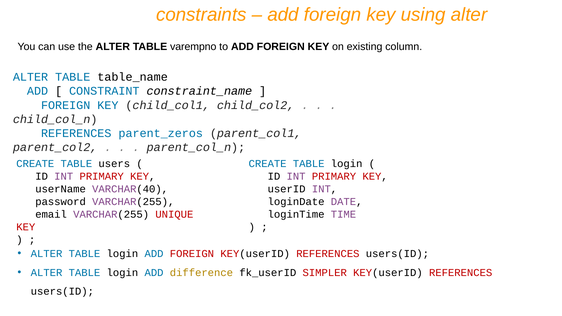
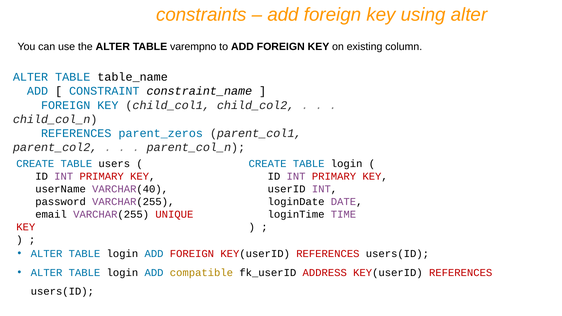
difference: difference -> compatible (201, 273)
SIMPLER: SIMPLER -> ADDRESS (325, 273)
